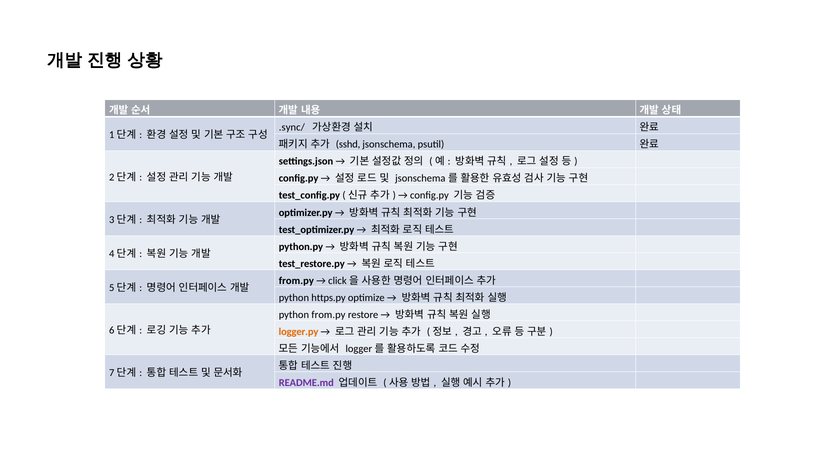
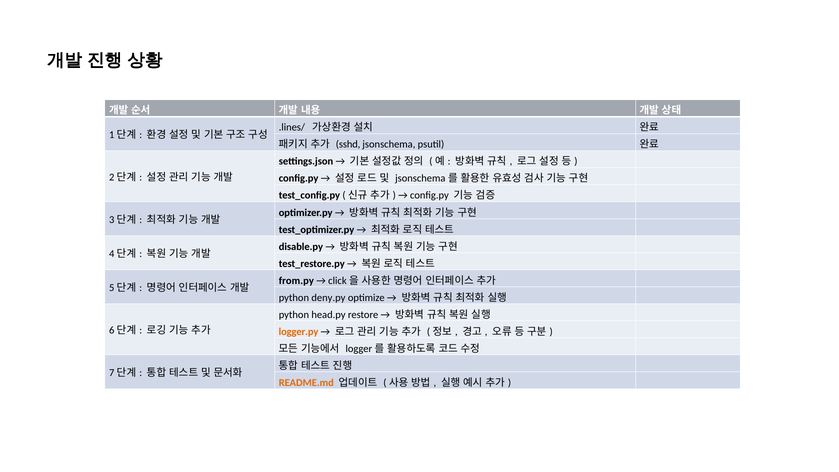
.sync/: .sync/ -> .lines/ (292, 127)
python.py: python.py -> disable.py (301, 247)
https.py: https.py -> deny.py (328, 298)
python from.py: from.py -> head.py (328, 315)
README.md colour: purple -> orange (306, 383)
